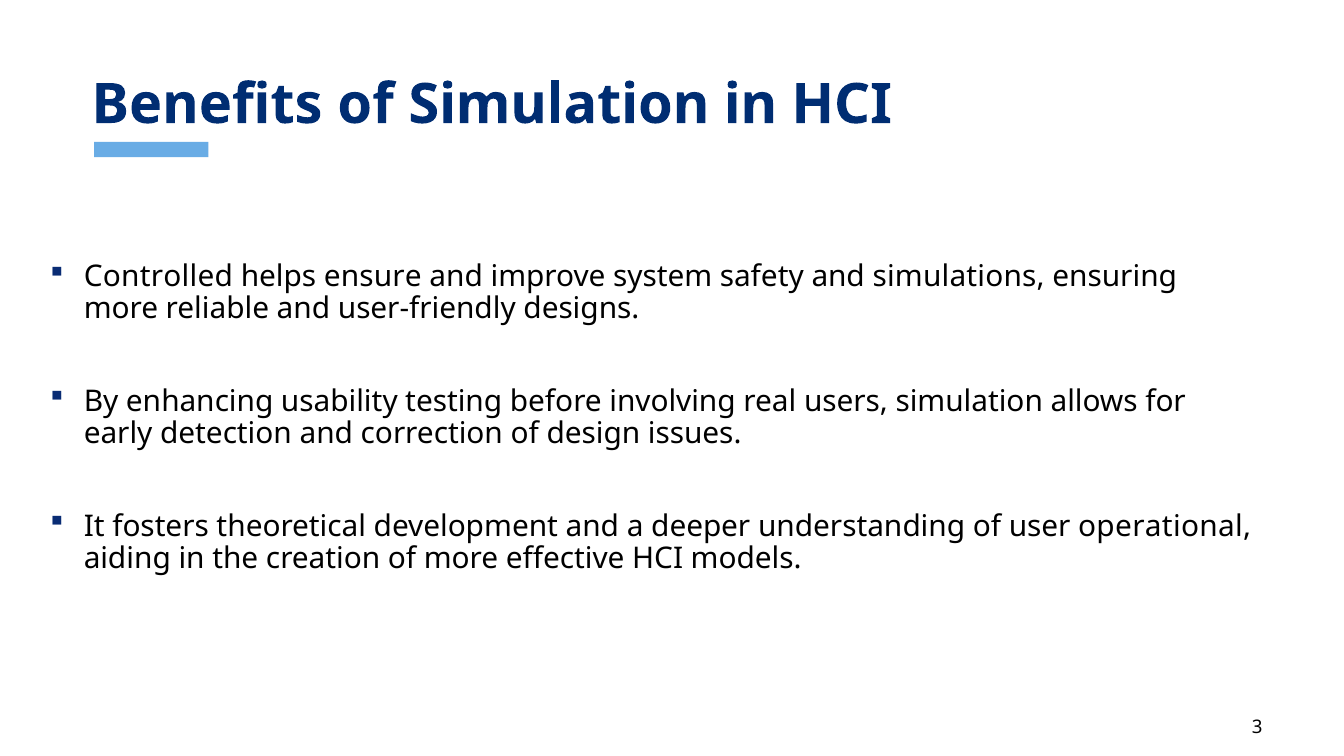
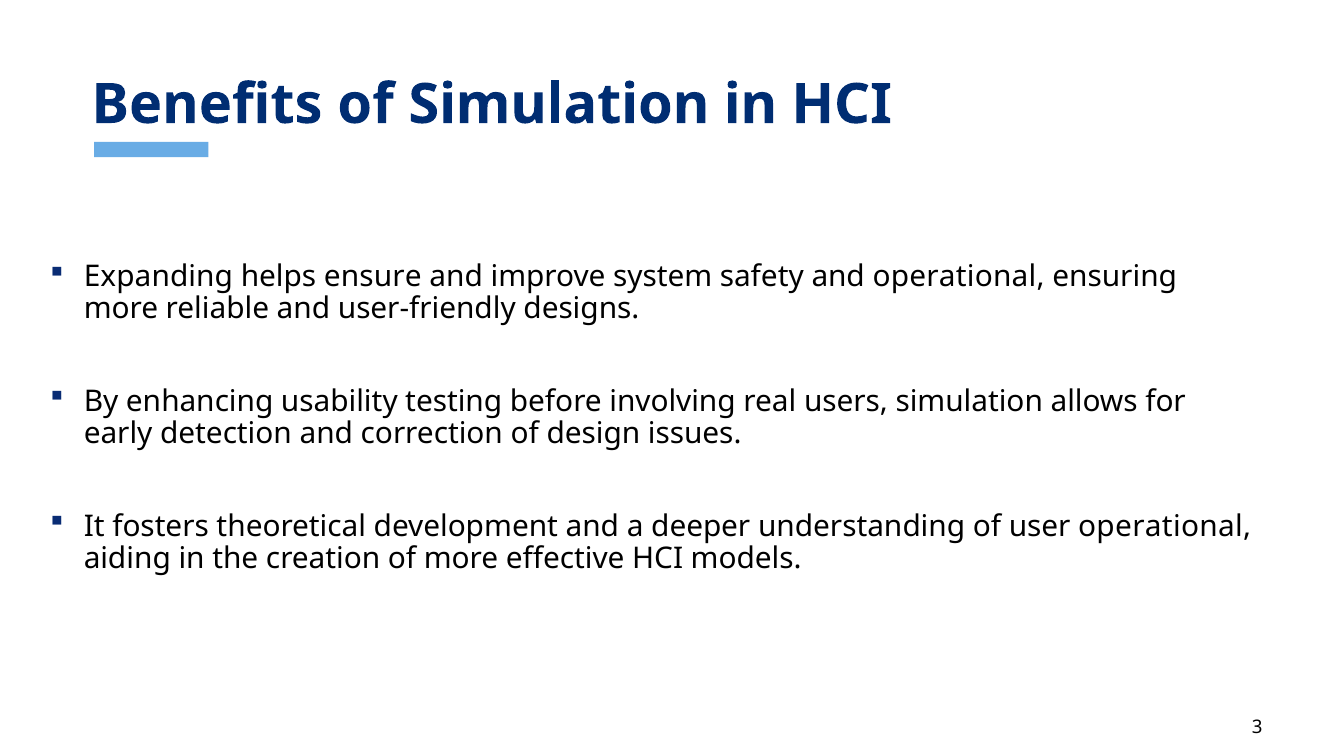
Controlled: Controlled -> Expanding (158, 277)
and simulations: simulations -> operational (959, 277)
